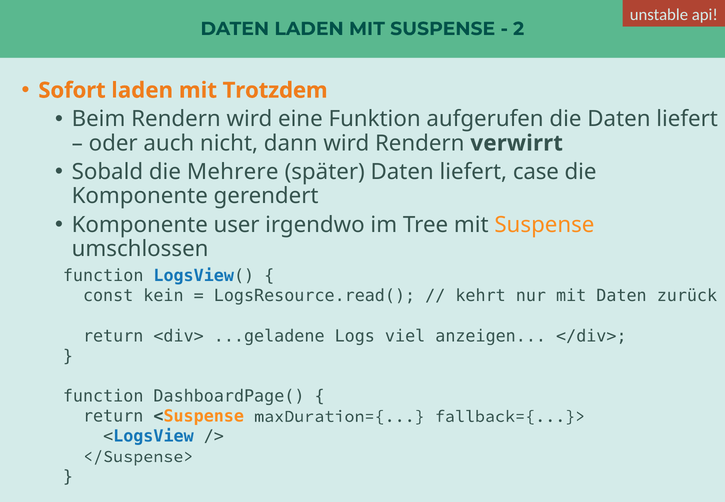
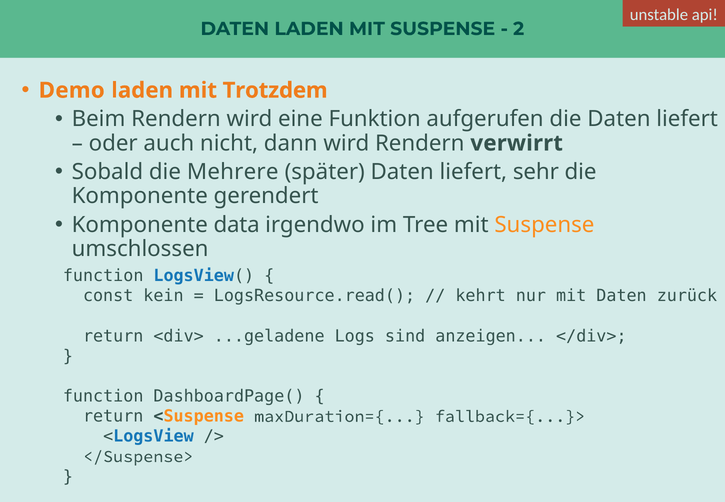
Sofort: Sofort -> Demo (72, 90)
case: case -> sehr (536, 172)
user: user -> data (237, 225)
viel: viel -> sind (405, 336)
